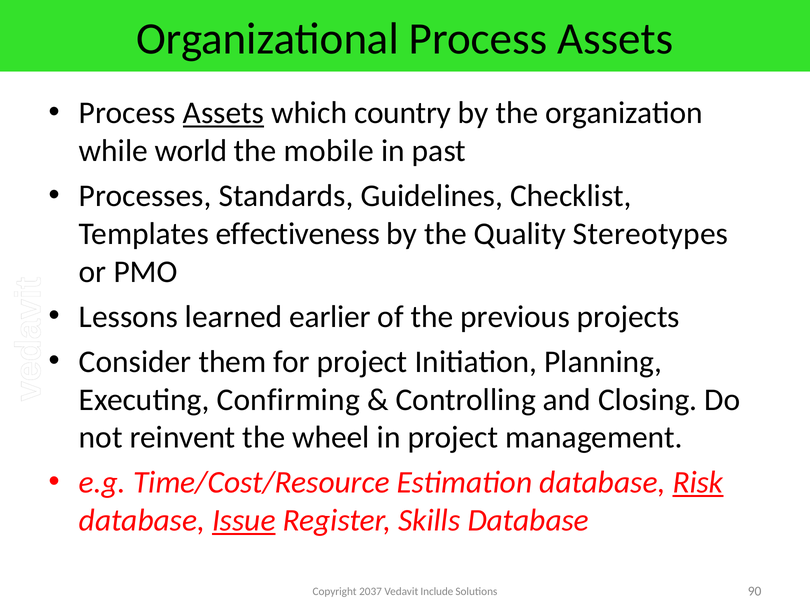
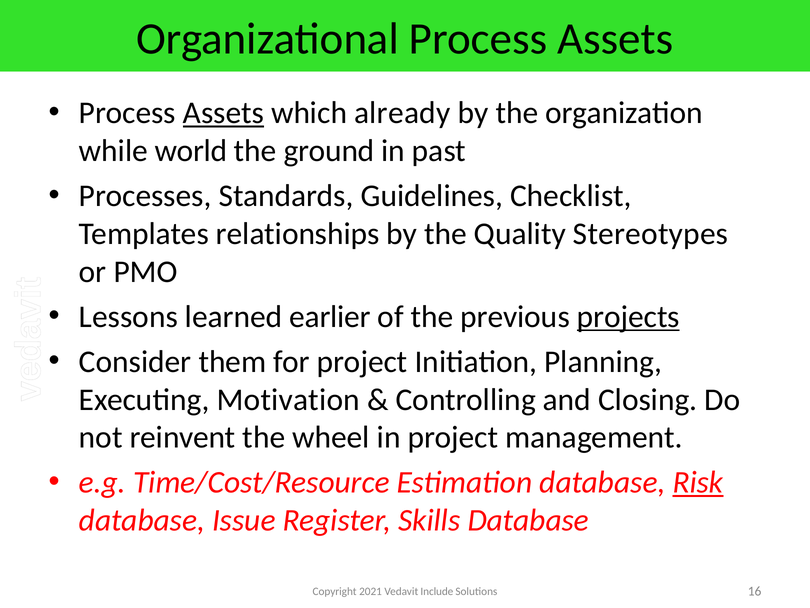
country: country -> already (402, 113)
mobile: mobile -> ground (329, 151)
effectiveness: effectiveness -> relationships (298, 234)
projects underline: none -> present (628, 316)
Confirming: Confirming -> Motivation (288, 399)
Issue underline: present -> none (244, 520)
2037: 2037 -> 2021 (371, 591)
90: 90 -> 16 (755, 591)
